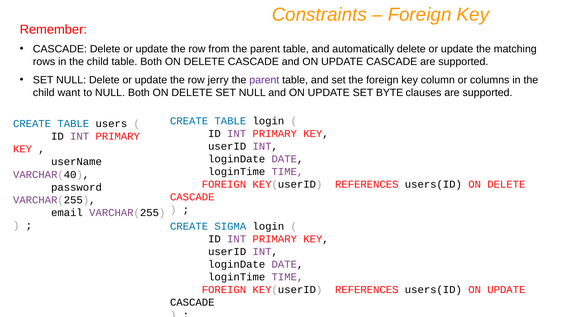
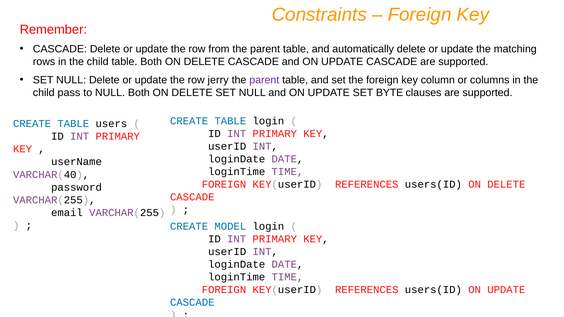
want: want -> pass (69, 93)
SIGMA: SIGMA -> MODEL (230, 226)
CASCADE colour: black -> blue (192, 303)
